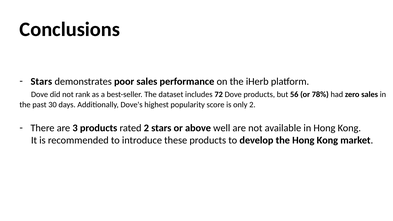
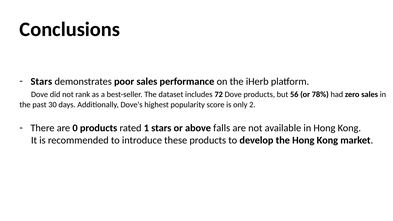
3: 3 -> 0 (75, 128)
rated 2: 2 -> 1 (146, 128)
well: well -> falls (222, 128)
